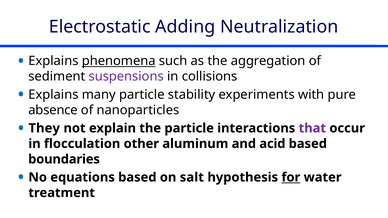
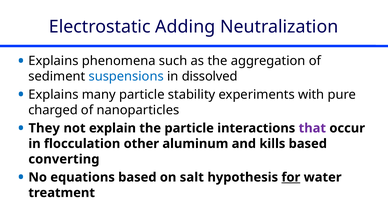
phenomena underline: present -> none (119, 61)
suspensions colour: purple -> blue (126, 77)
collisions: collisions -> dissolved (210, 77)
absence: absence -> charged (53, 110)
acid: acid -> kills (272, 144)
boundaries: boundaries -> converting (64, 159)
